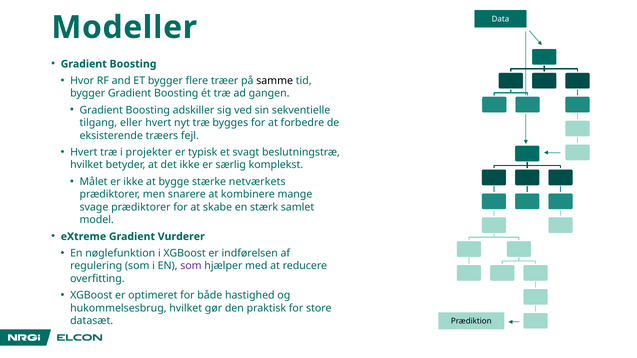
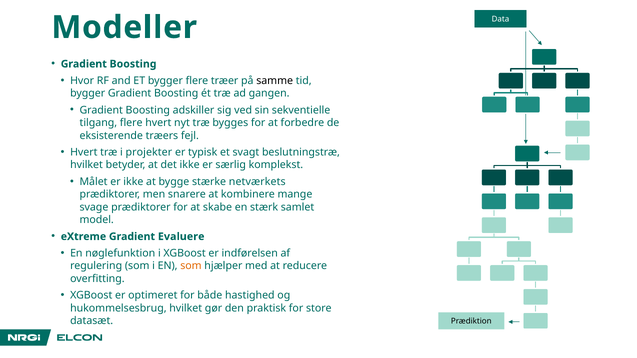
tilgang eller: eller -> flere (131, 123)
Vurderer: Vurderer -> Evaluere (181, 237)
som colour: purple -> orange (191, 266)
